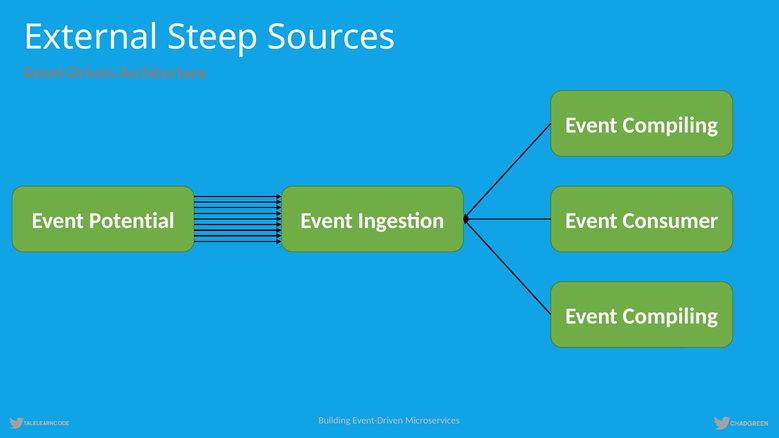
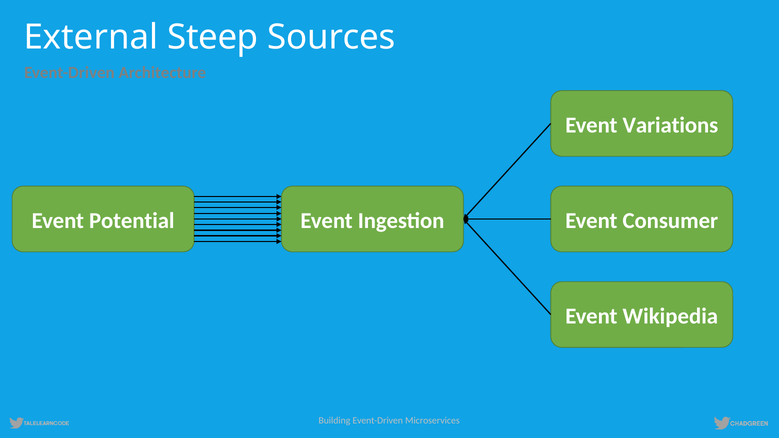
Compiling: Compiling -> Variations (670, 125)
Compiling: Compiling -> Wikipedia (670, 316)
